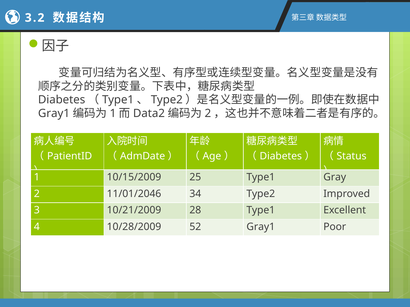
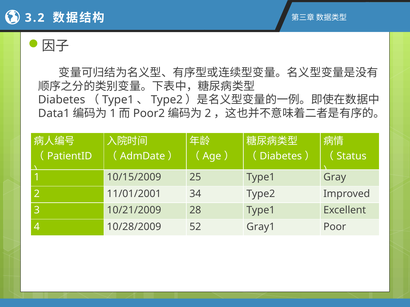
Gray1: Gray1 -> Data1 (54, 114)
Data2: Data2 -> Poor2 (149, 114)
11/01/2046: 11/01/2046 -> 11/01/2001 (134, 194)
